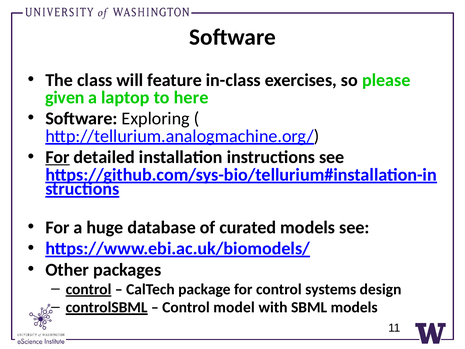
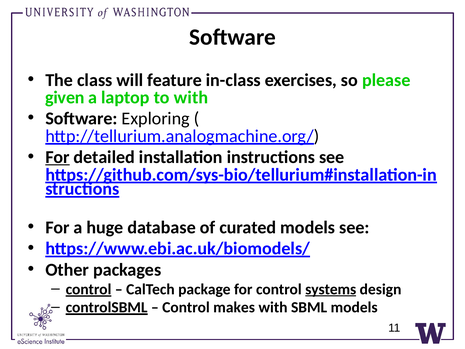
to here: here -> with (191, 97)
systems underline: none -> present (331, 289)
model: model -> makes (234, 307)
